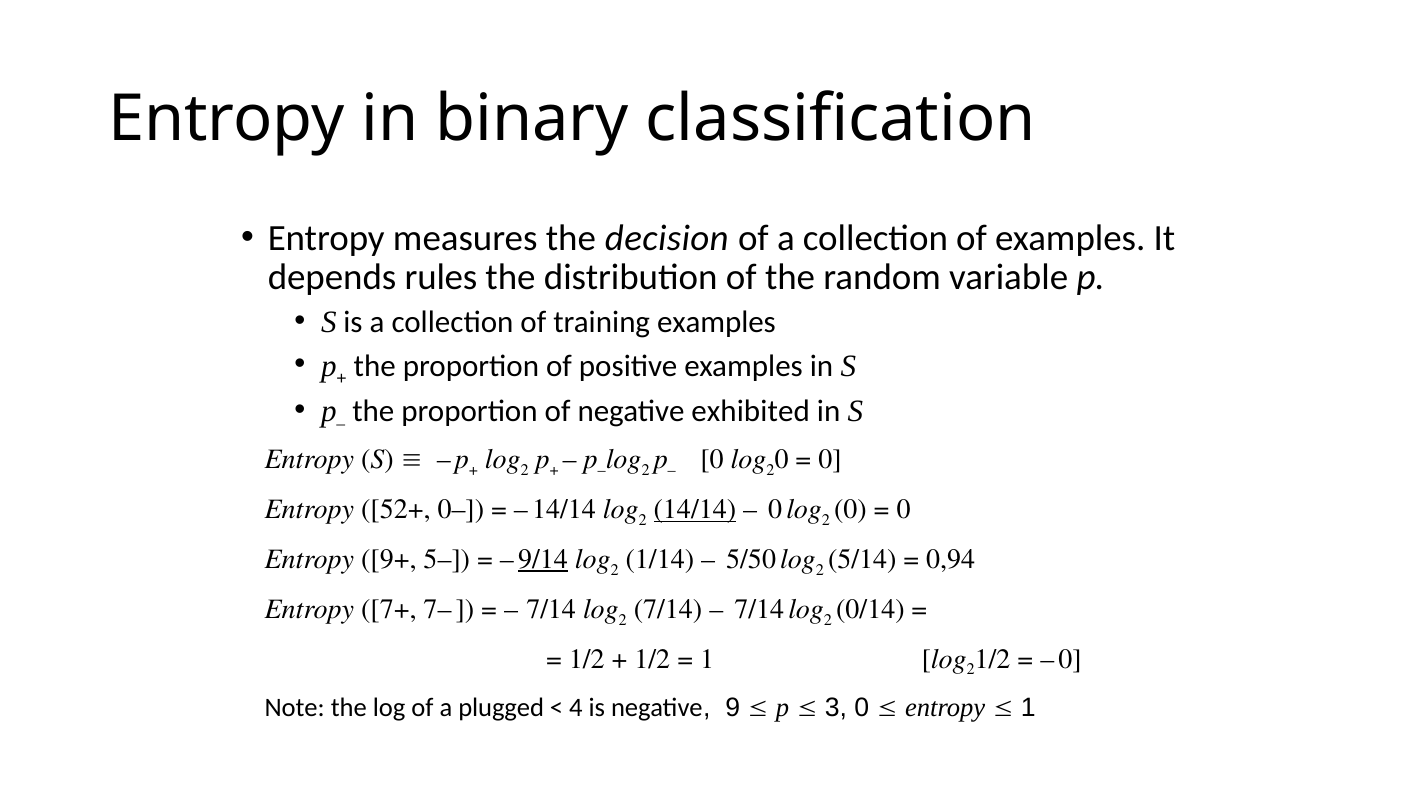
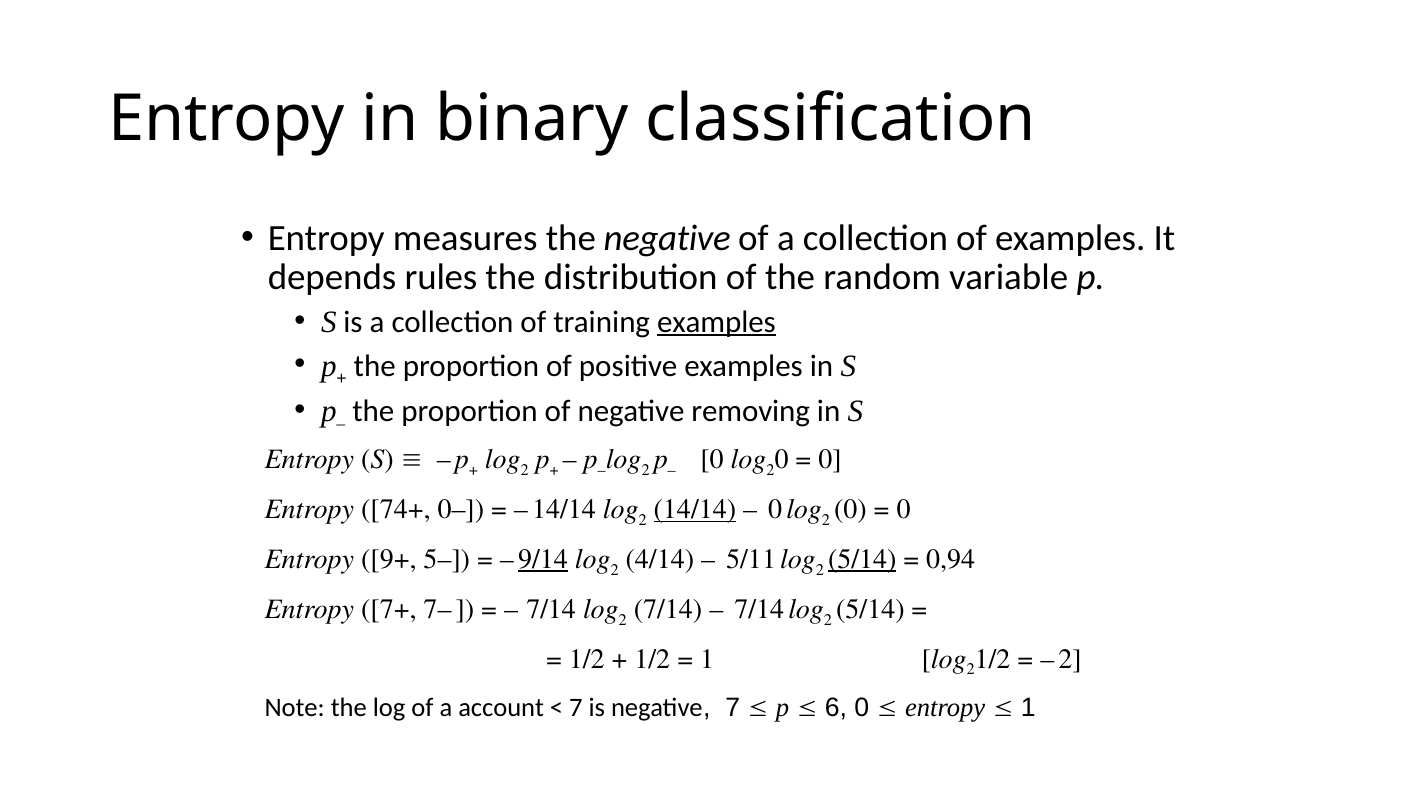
the decision: decision -> negative (667, 238)
examples underline: none -> present (716, 322)
exhibited: exhibited -> removing (751, 412)
52+: 52+ -> 74+ (396, 510)
1/14: 1/14 -> 4/14 (660, 559)
5/50: 5/50 -> 5/11 (751, 559)
5/14 underline: none -> present (862, 559)
0/14: 0/14 -> 5/14 (870, 609)
0: 0 -> 2 (1070, 659)
plugged: plugged -> account (501, 707)
4: 4 -> 7 (576, 707)
negative 9: 9 -> 7 (733, 707)
3: 3 -> 6 (836, 707)
